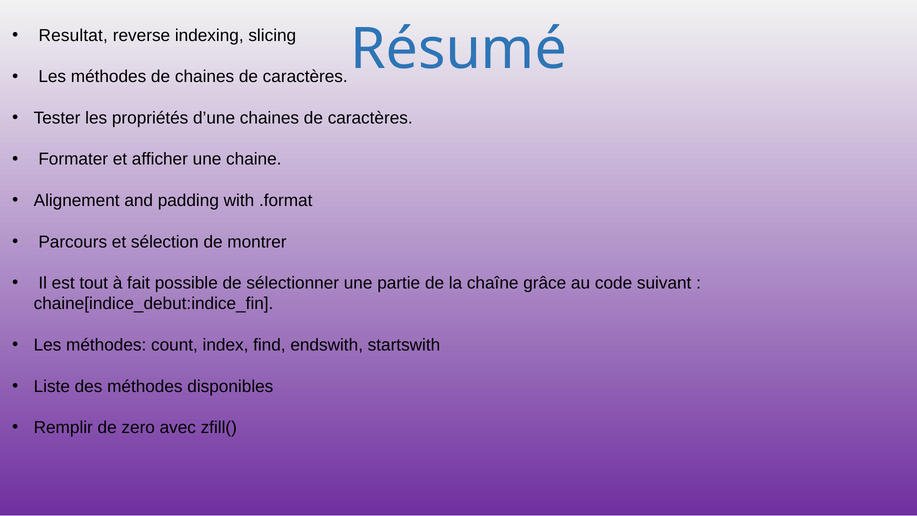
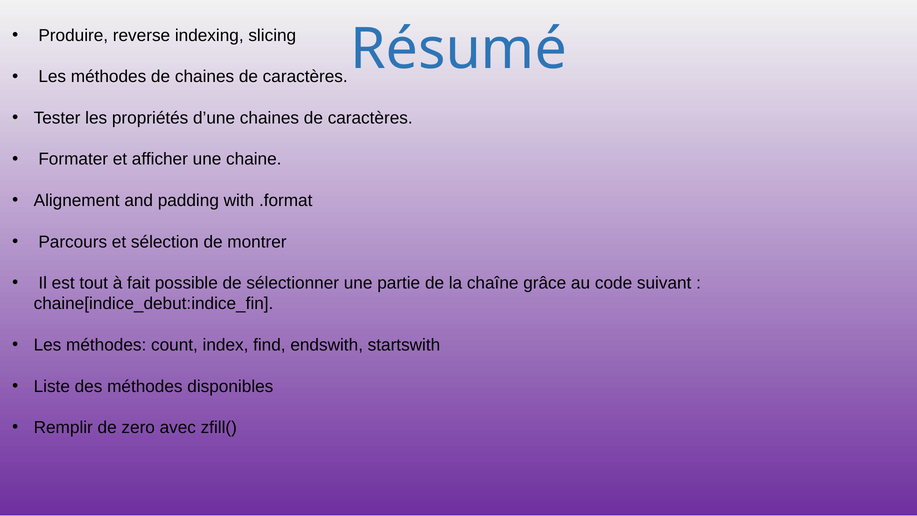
Resultat: Resultat -> Produire (73, 35)
